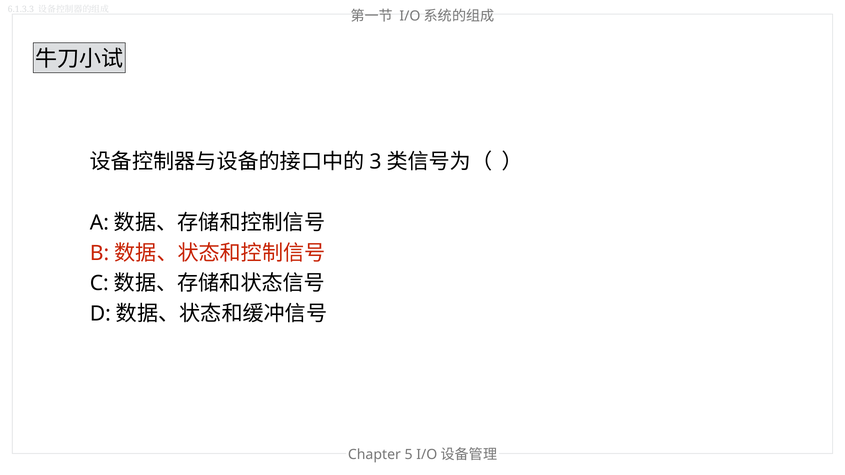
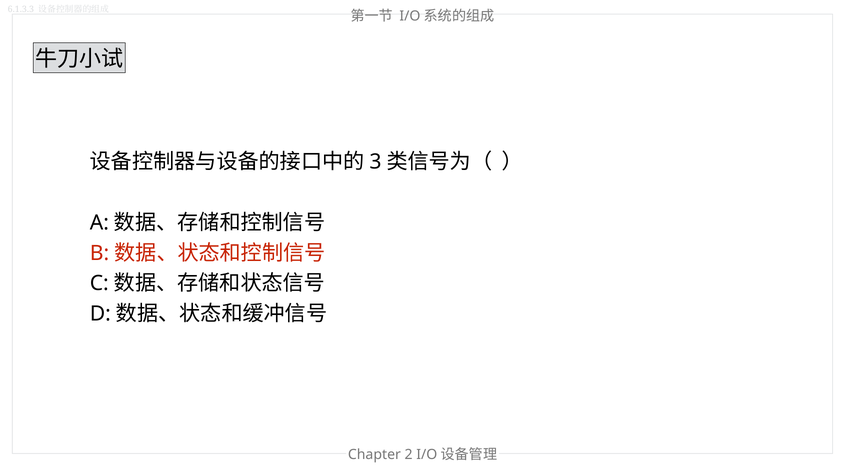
5: 5 -> 2 (409, 455)
